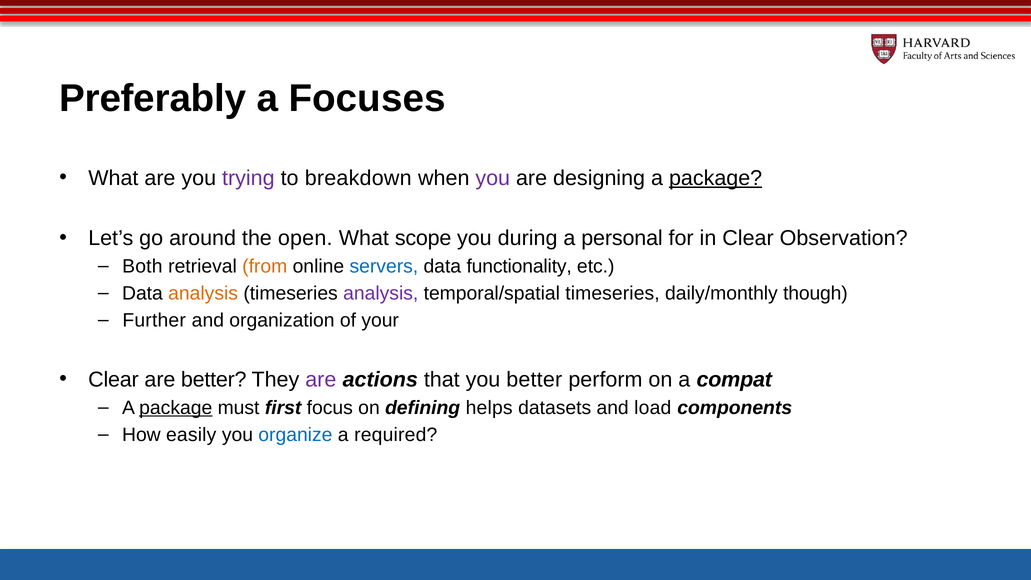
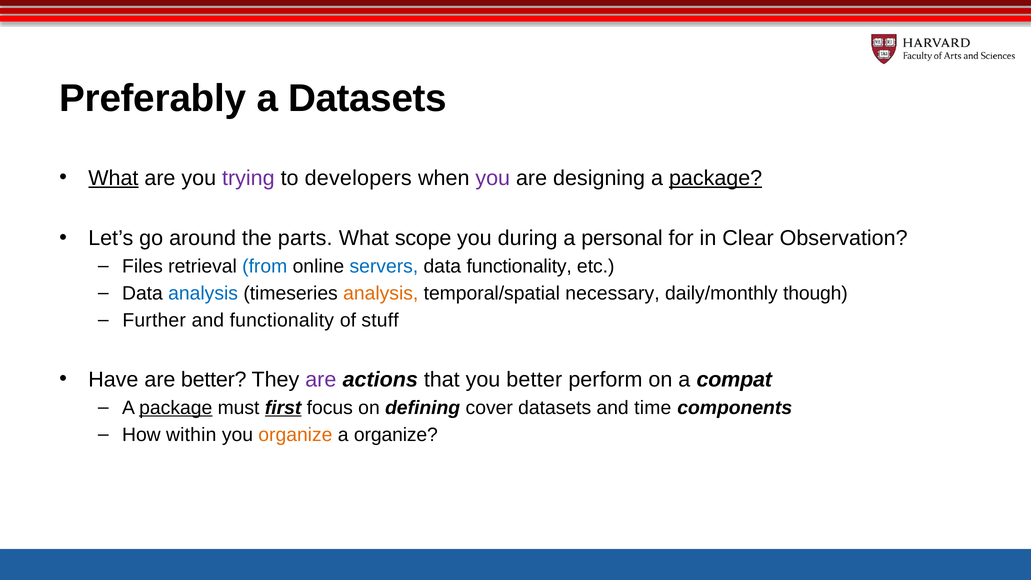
a Focuses: Focuses -> Datasets (367, 99)
What underline: none -> present (113, 178)
breakdown: breakdown -> developers (358, 178)
open: open -> parts (305, 238)
Both: Both -> Files (142, 266)
from colour: orange -> blue (265, 266)
analysis colour: orange -> blue (203, 293)
analysis colour: purple -> orange (381, 293)
temporal/spatial timeseries: timeseries -> necessary (613, 293)
and organization: organization -> functionality (282, 321)
your: your -> stuff (380, 321)
Clear: Clear -> Have (113, 380)
first underline: none -> present (283, 408)
helps: helps -> cover (489, 408)
load: load -> time (653, 408)
easily: easily -> within (191, 435)
organize colour: blue -> orange (295, 435)
a required: required -> organize (396, 435)
